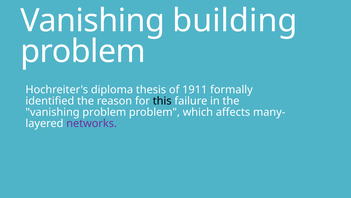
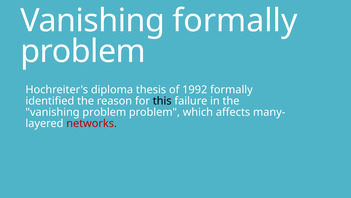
Vanishing building: building -> formally (235, 21)
1911: 1911 -> 1992 (195, 90)
networks colour: purple -> red (92, 123)
